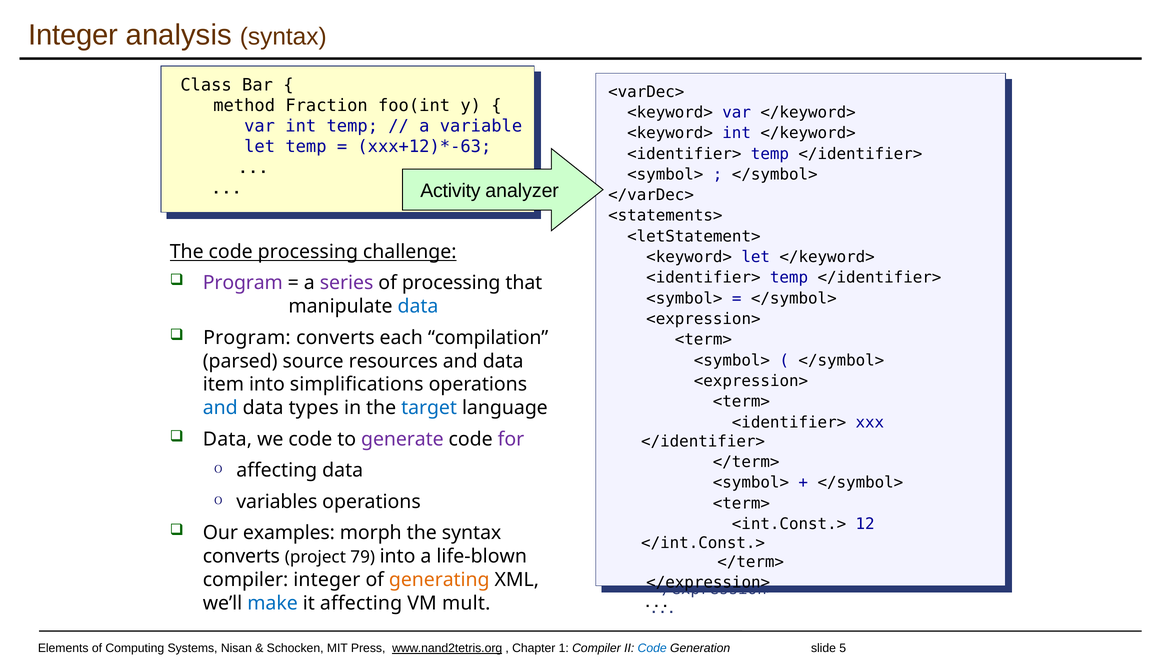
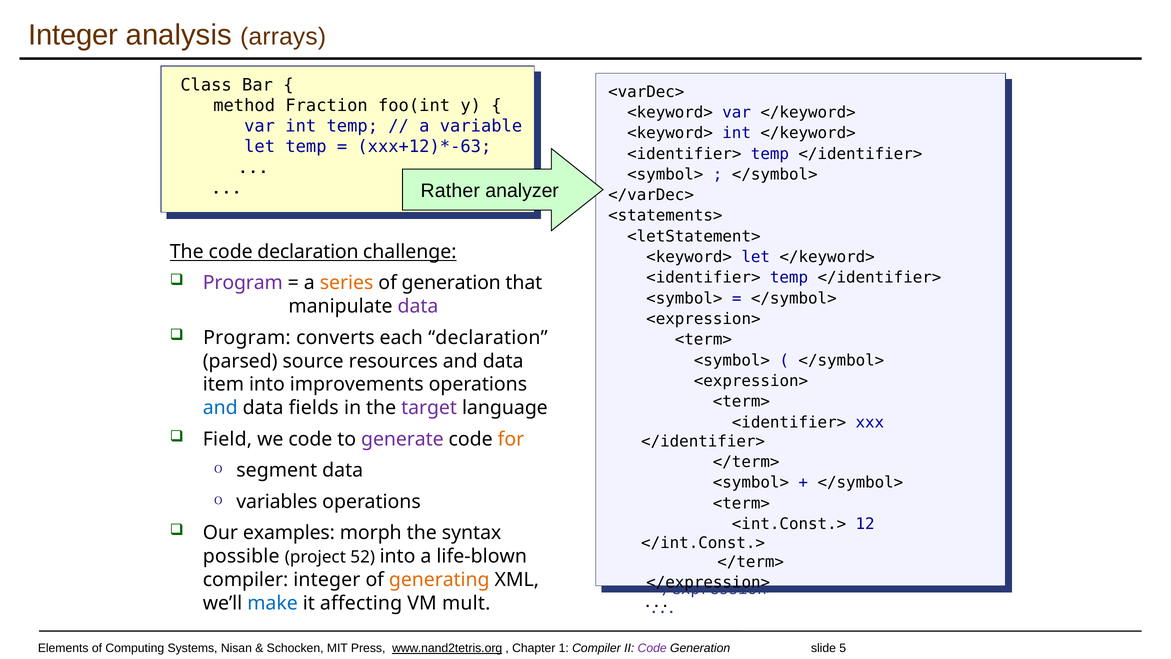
analysis syntax: syntax -> arrays (283, 37)
Activity: Activity -> Rather (450, 191)
code processing: processing -> declaration (308, 252)
series colour: purple -> orange (347, 283)
of processing: processing -> generation (451, 283)
data colour: blue -> purple (418, 306)
each compilation: compilation -> declaration (488, 338)
simplifications: simplifications -> improvements (357, 384)
types: types -> fields (314, 408)
target colour: blue -> purple (429, 408)
Data: Data -> Field (227, 439)
for colour: purple -> orange (511, 439)
affecting: affecting -> segment (277, 470)
converts: converts -> possible (241, 556)
79: 79 -> 52 (363, 557)
Code colour: blue -> purple (652, 648)
